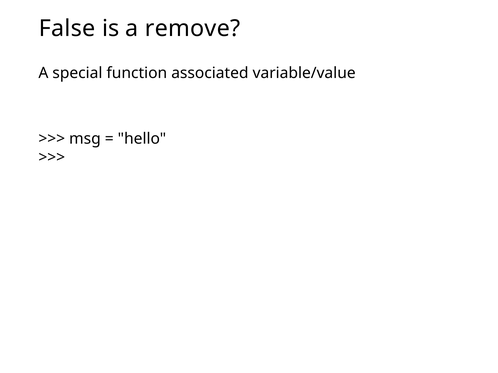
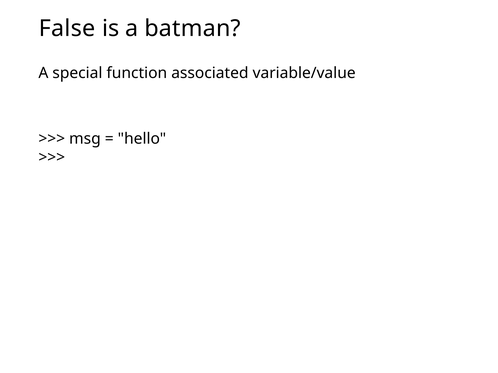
remove: remove -> batman (193, 29)
